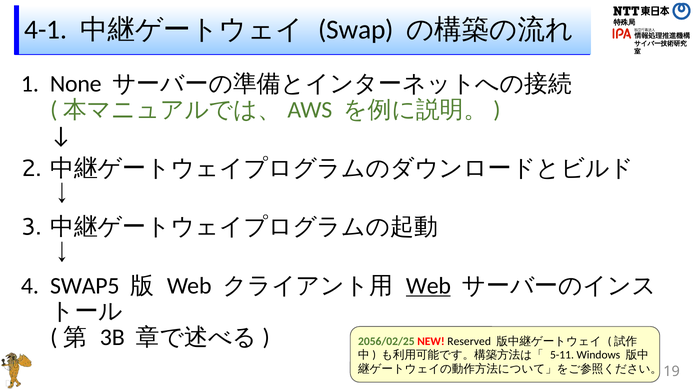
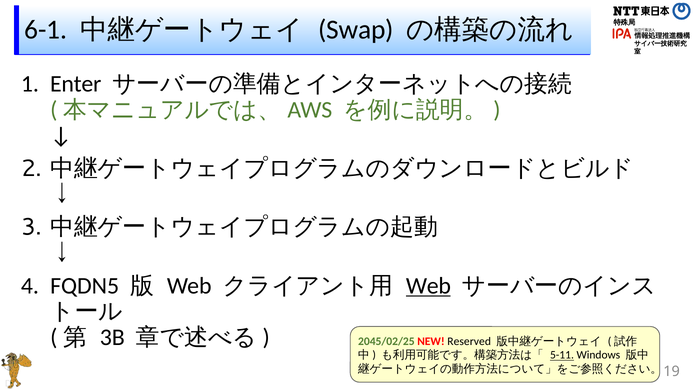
4-1: 4-1 -> 6-1 (46, 30)
None: None -> Enter (76, 84)
SWAP5: SWAP5 -> FQDN5 (85, 286)
2056/02/25: 2056/02/25 -> 2045/02/25 (386, 342)
5-11 underline: none -> present (562, 355)
